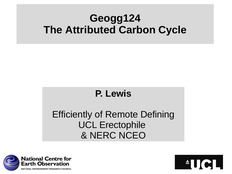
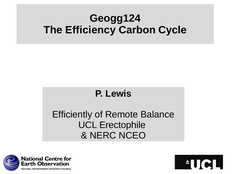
Attributed: Attributed -> Efficiency (91, 30)
Defining: Defining -> Balance (157, 115)
